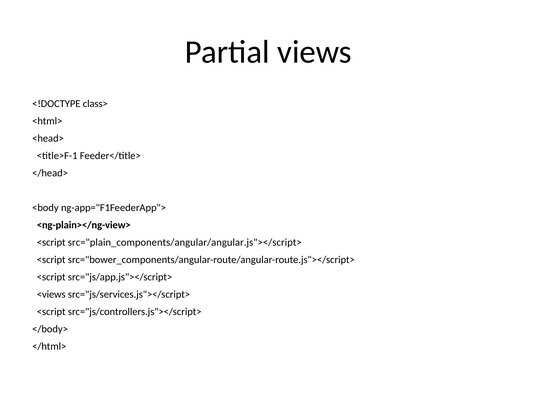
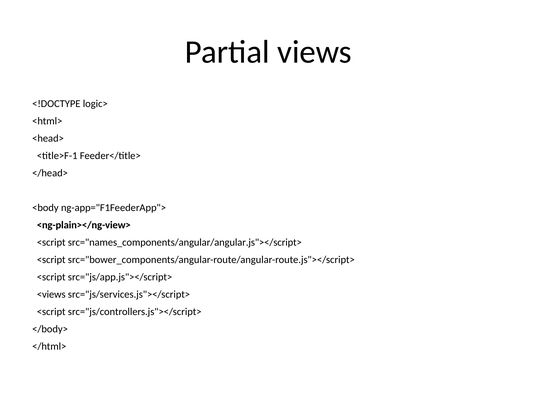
class>: class> -> logic> (95, 104)
src="plain_components/angular/angular.js"></script>: src="plain_components/angular/angular.js"></script> -> src="names_components/angular/angular.js"></script> (185, 242)
